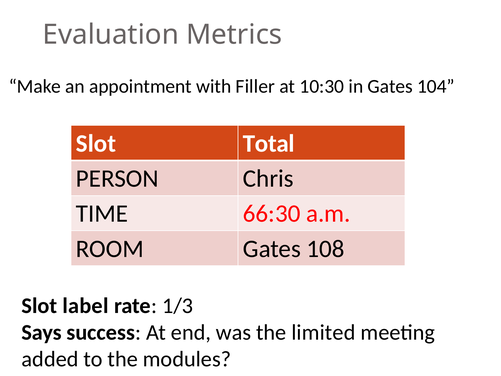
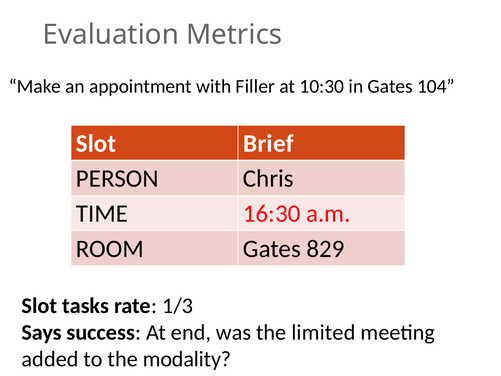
Total: Total -> Brief (269, 143)
66:30: 66:30 -> 16:30 (272, 214)
108: 108 -> 829 (326, 249)
label: label -> tasks (86, 305)
modules: modules -> modality (187, 359)
